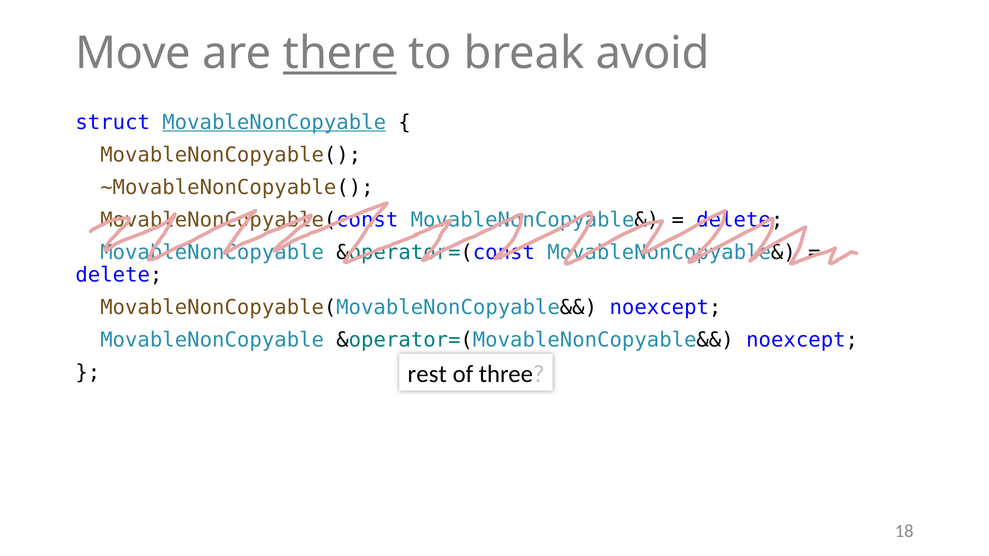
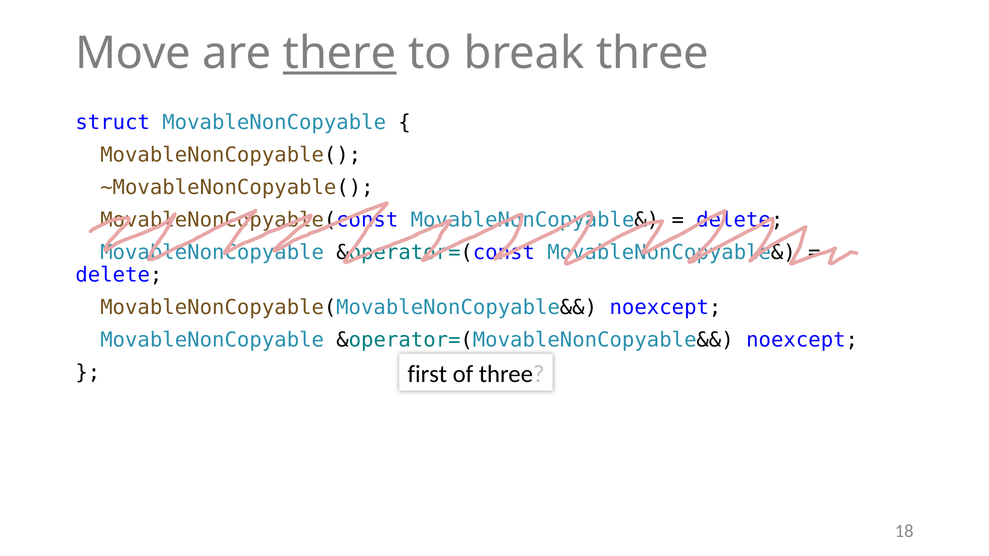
break avoid: avoid -> three (653, 53)
MovableNonCopyable underline: present -> none (274, 122)
rest: rest -> first (427, 374)
